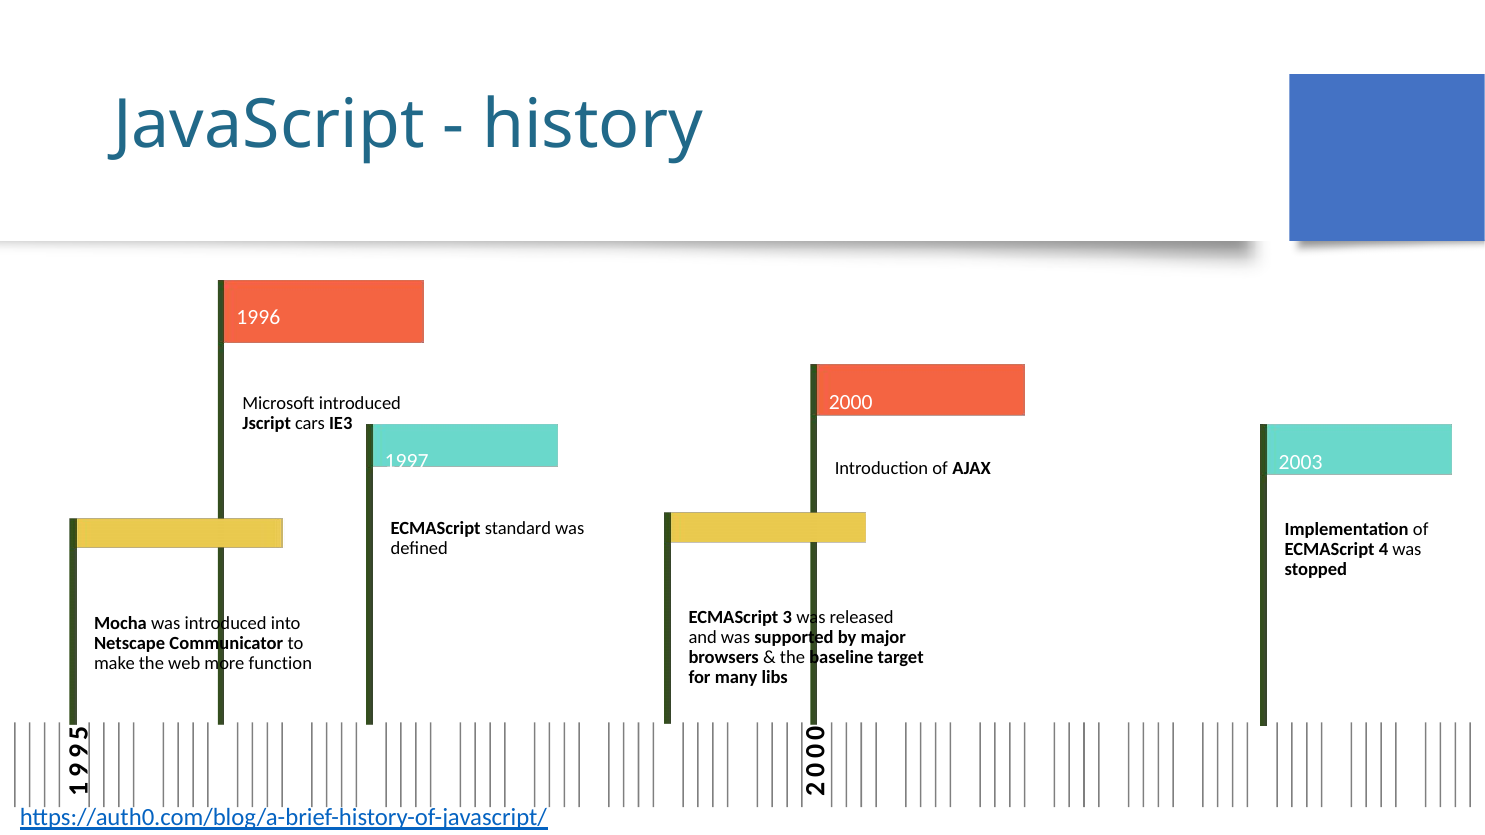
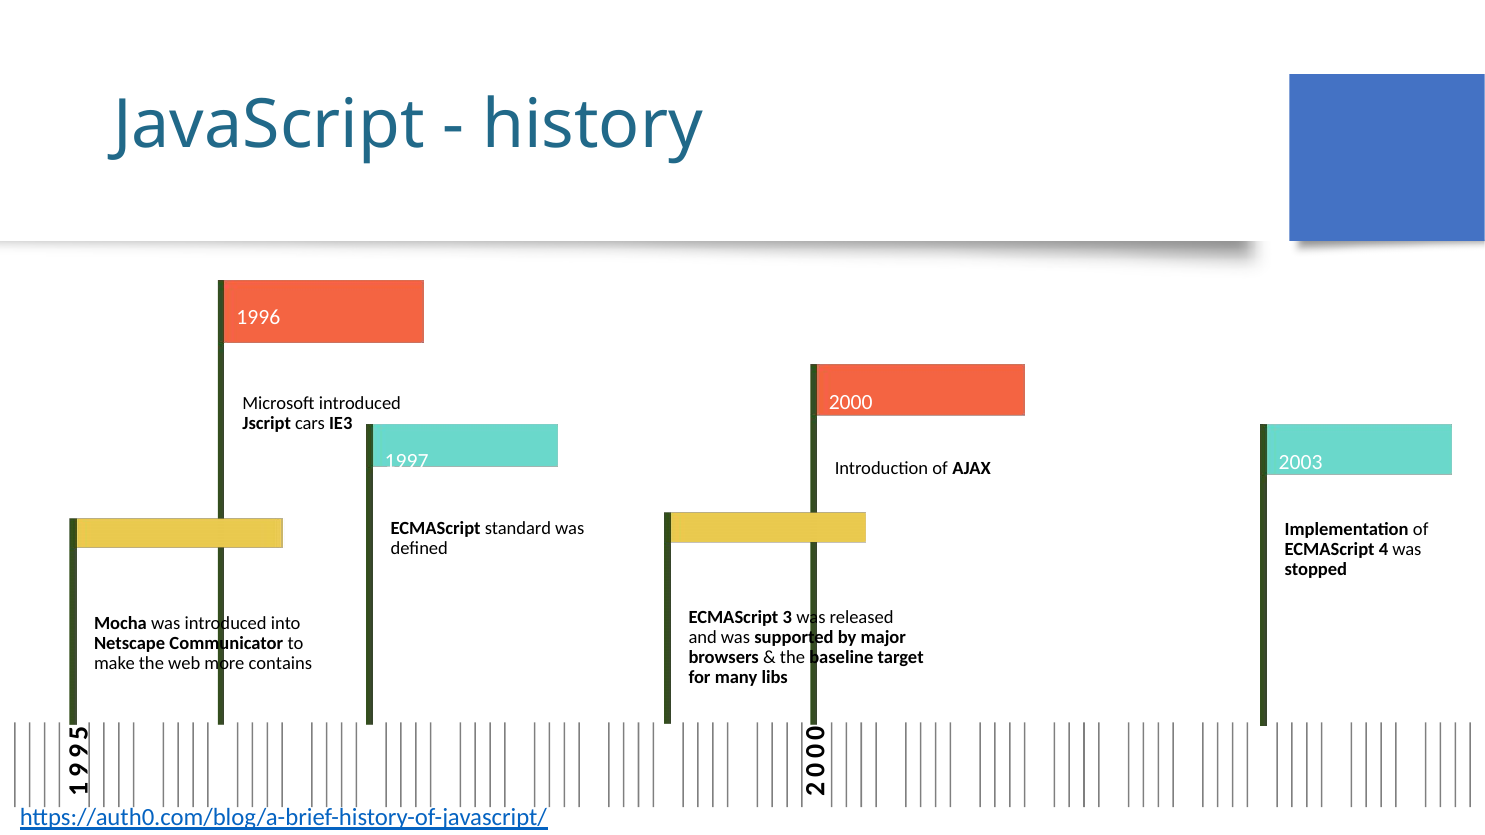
function: function -> contains (280, 664)
